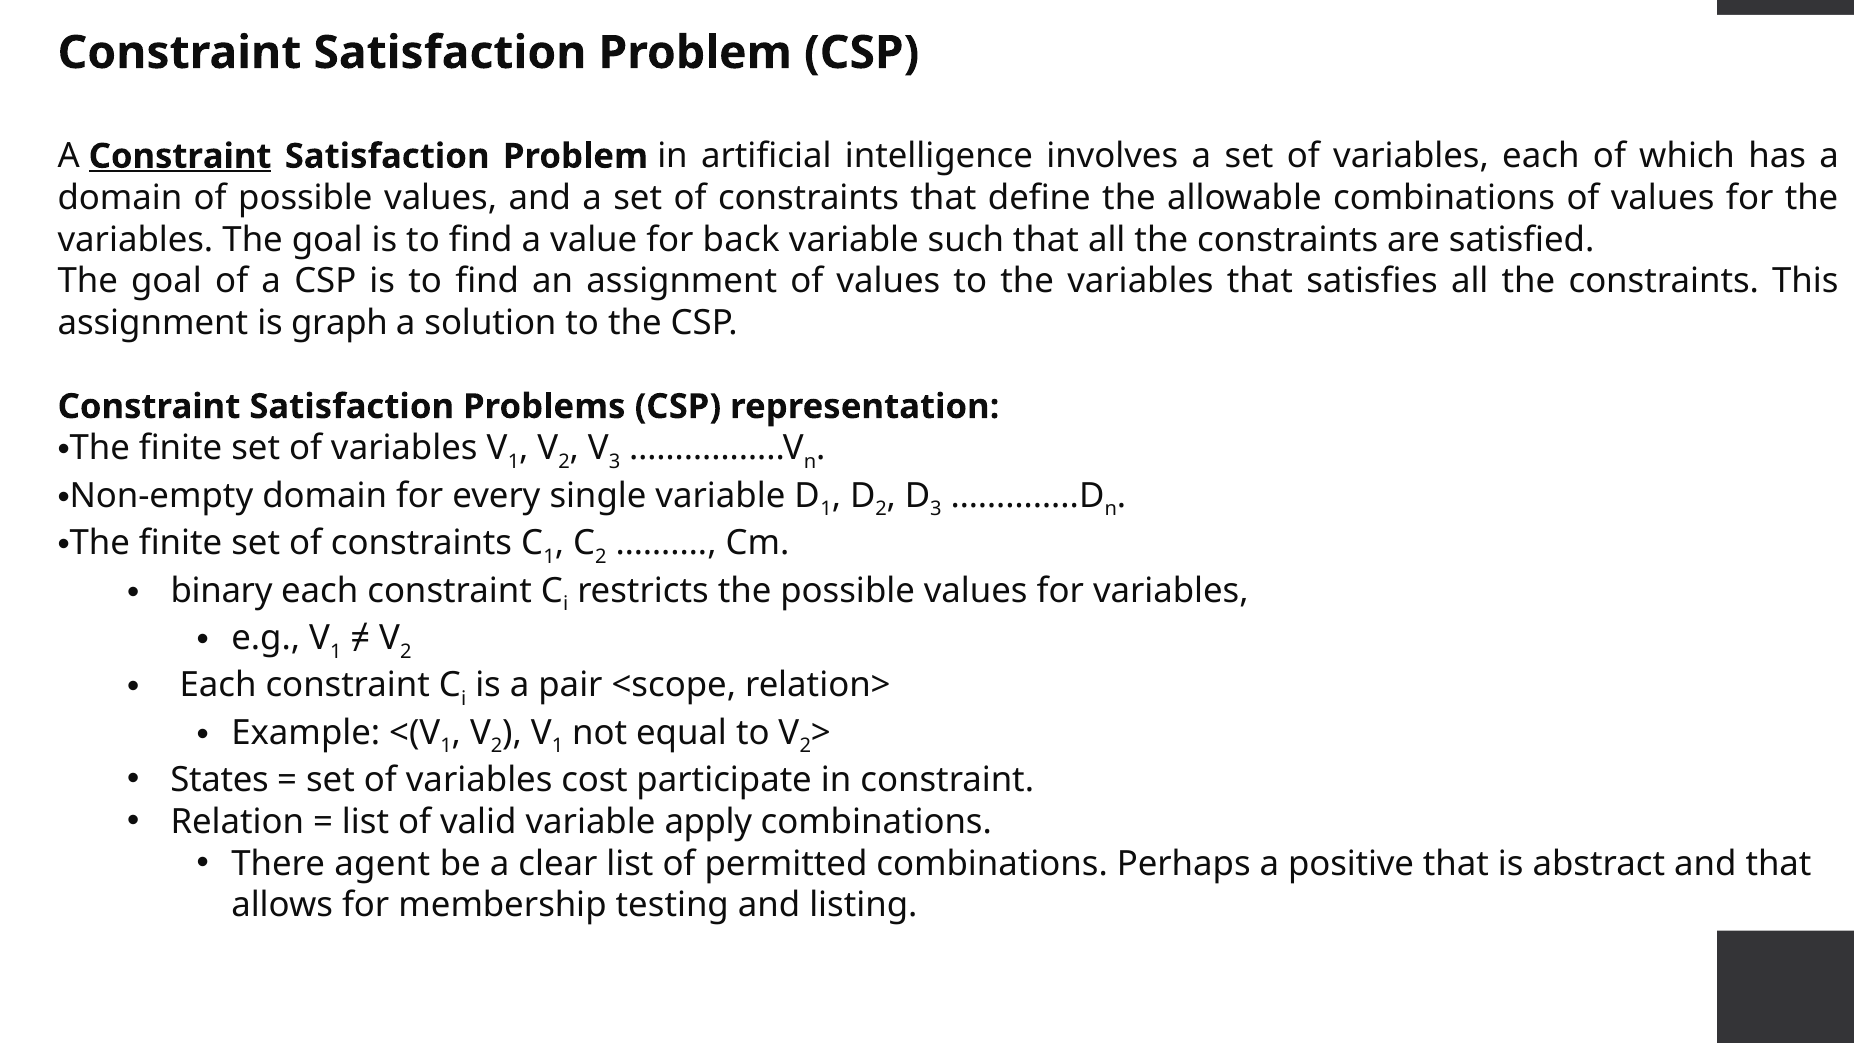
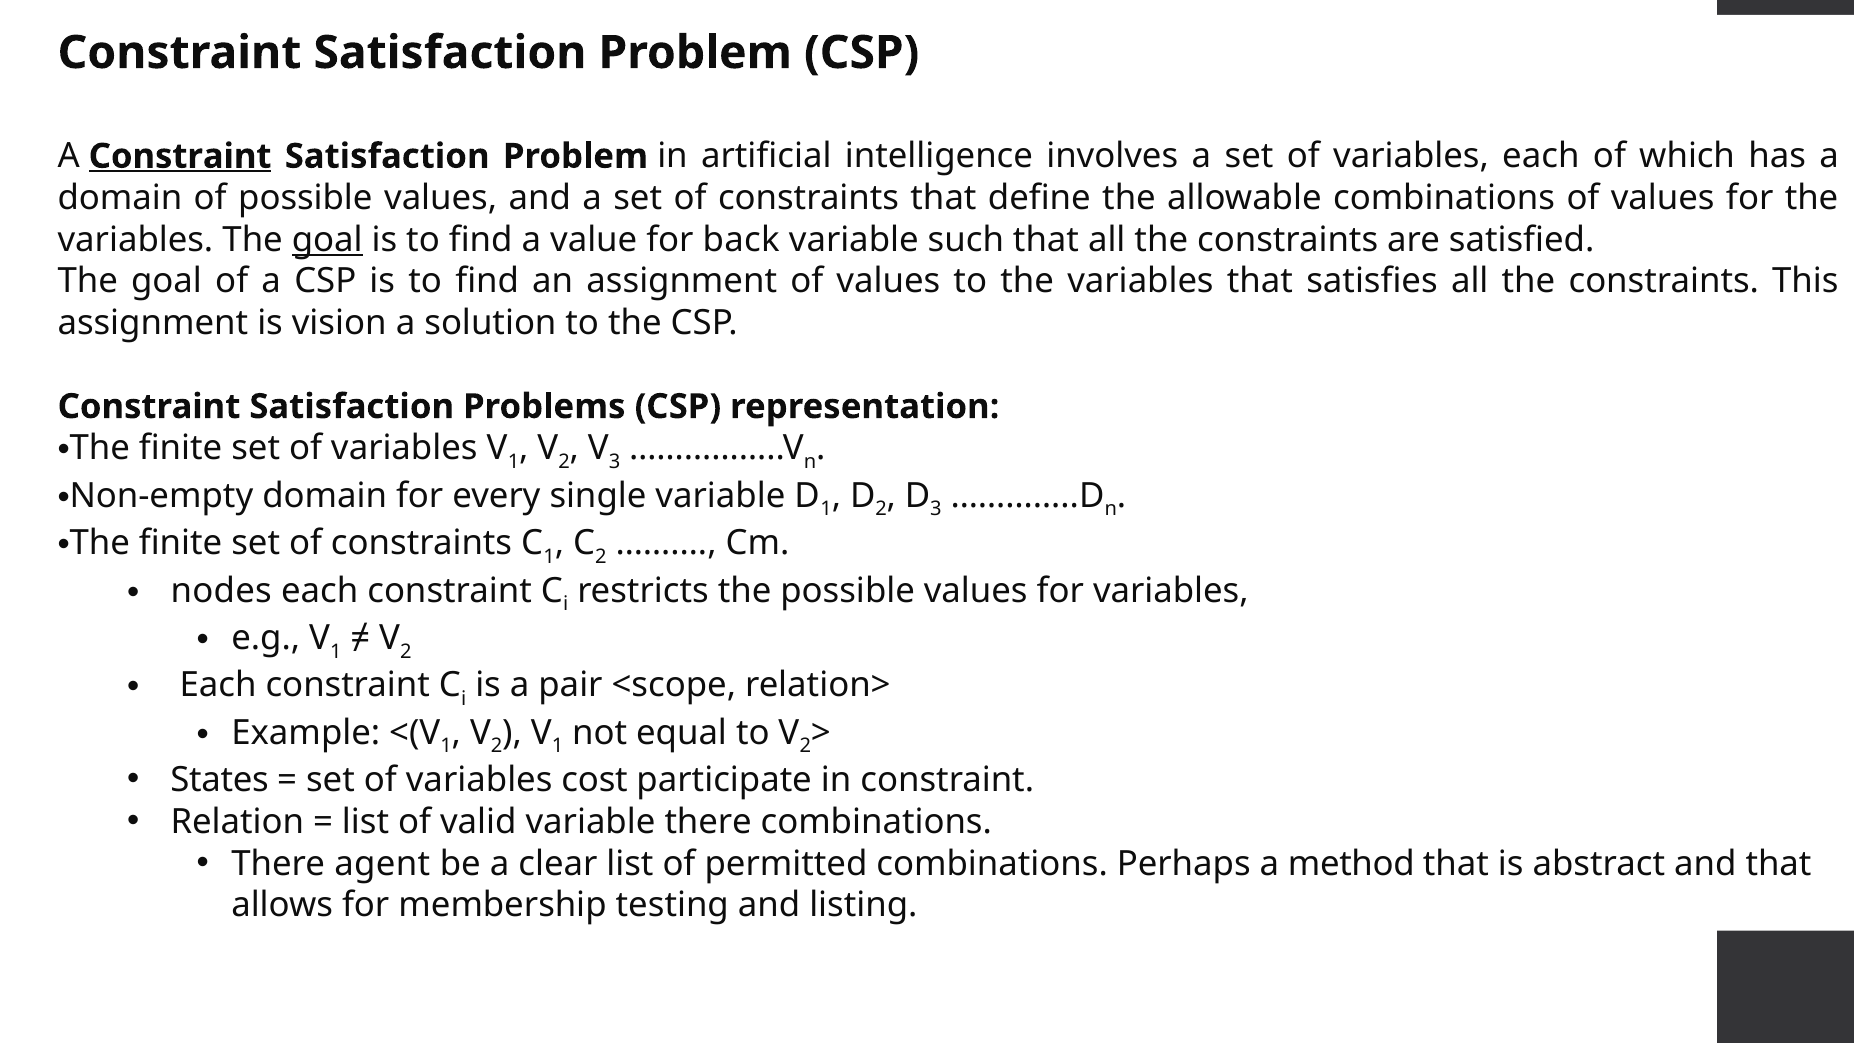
goal underline: none -> present (327, 240)
graph: graph -> vision (339, 323)
binary: binary -> nodes (221, 590)
variable apply: apply -> there (708, 822)
positive: positive -> method (1351, 864)
